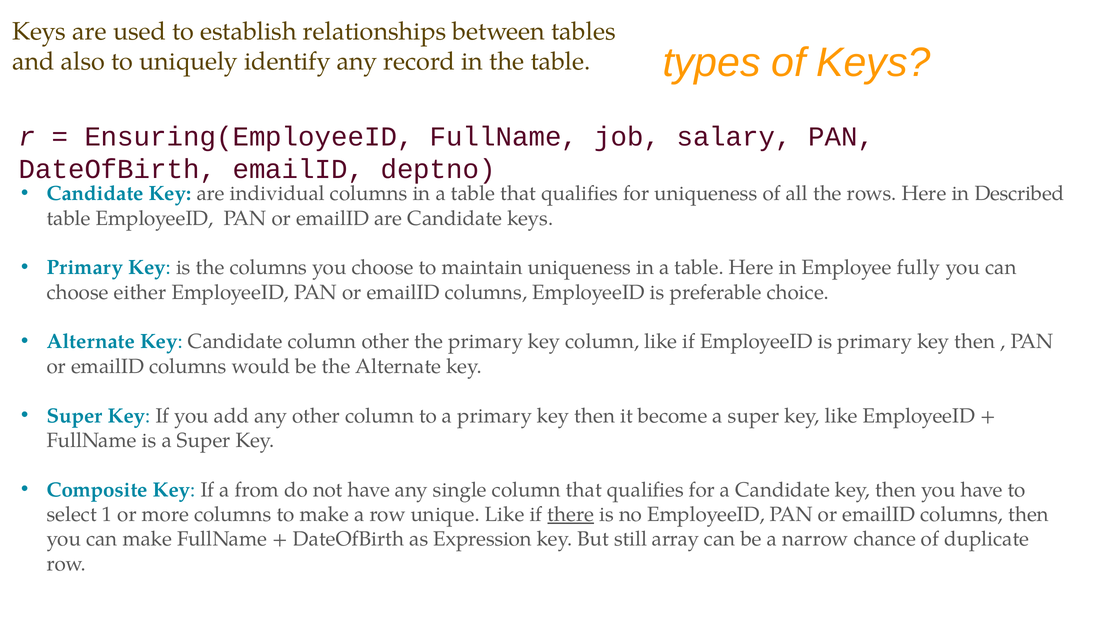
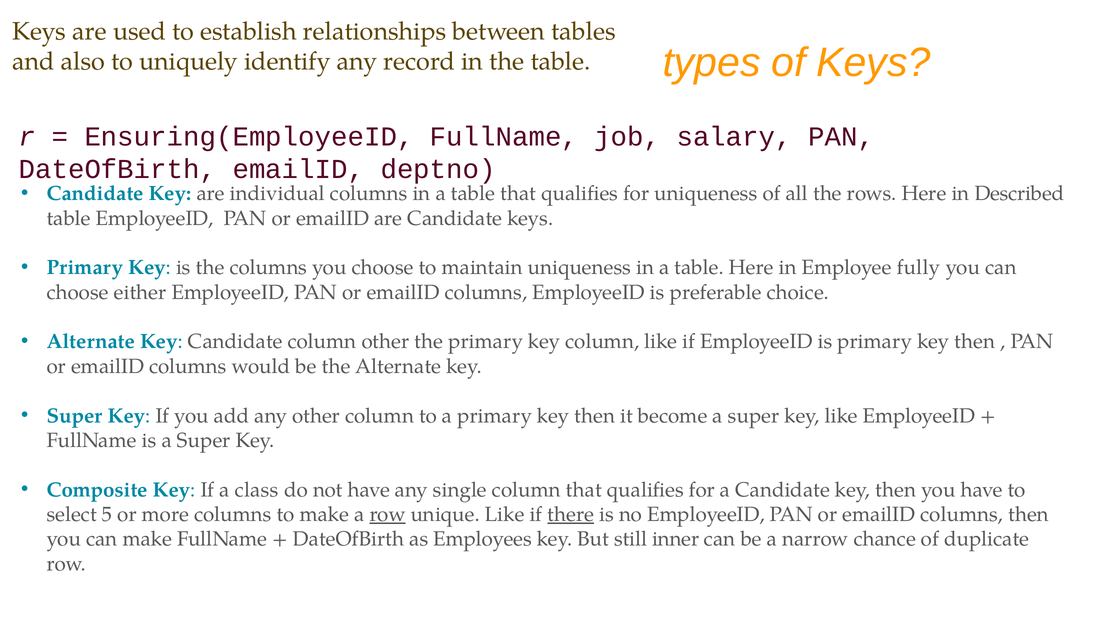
from: from -> class (257, 489)
1: 1 -> 5 (107, 514)
row underline: none -> present (388, 514)
Expression: Expression -> Employees (483, 539)
array: array -> inner (676, 539)
